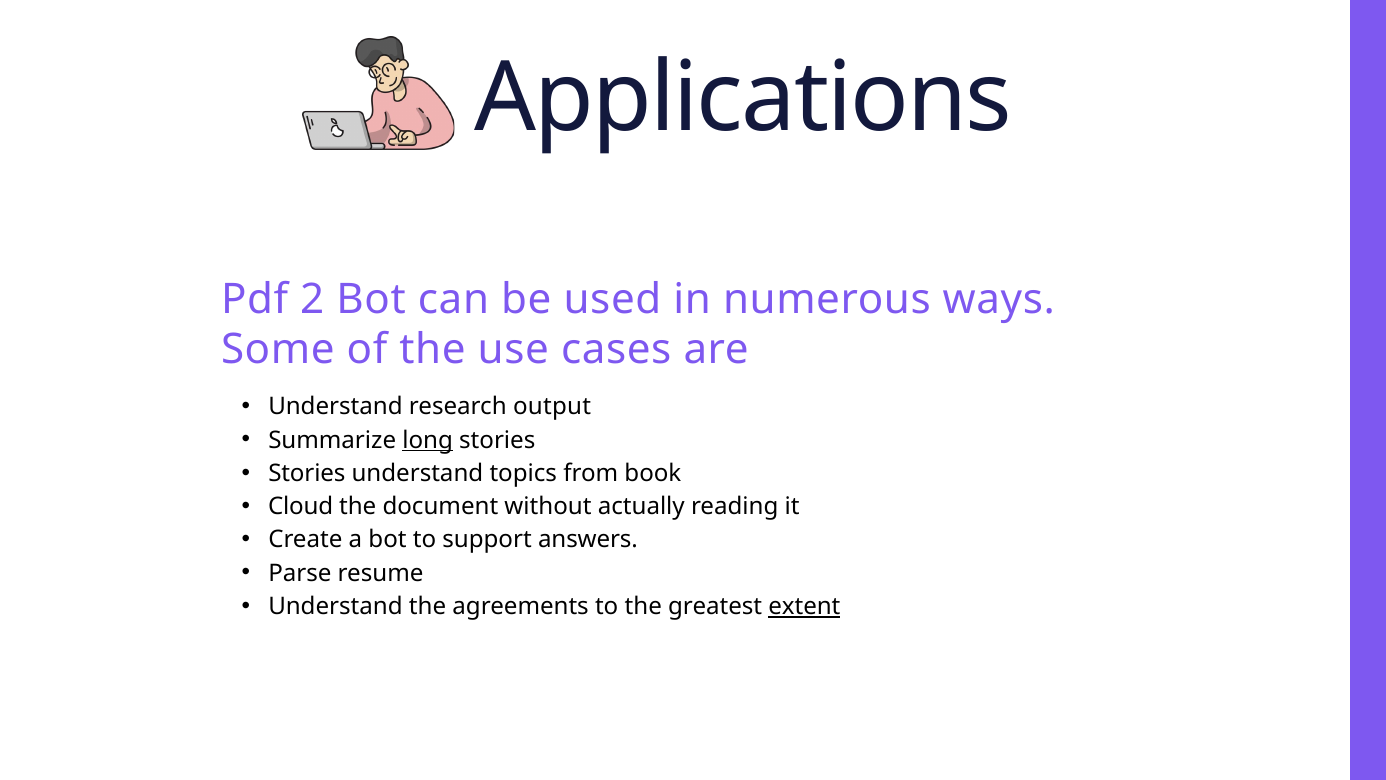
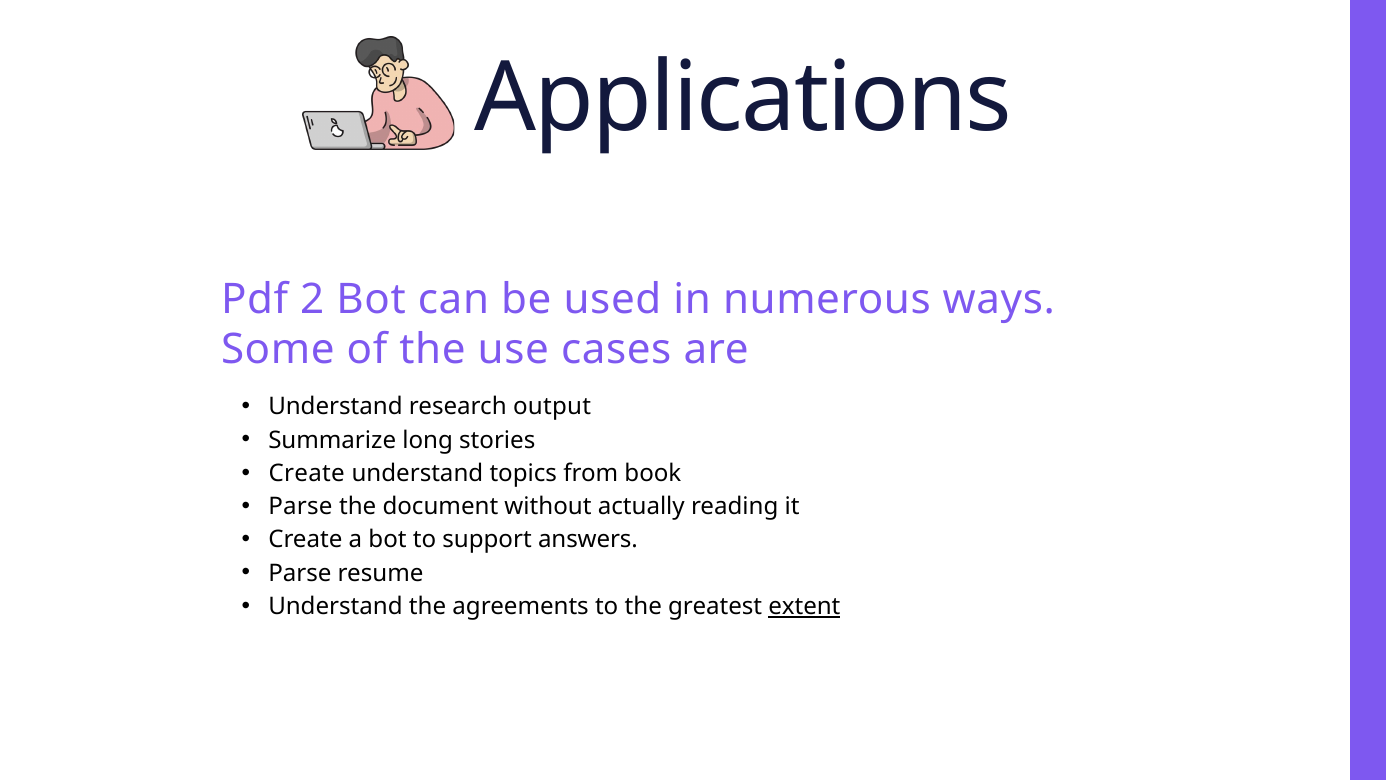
long underline: present -> none (428, 440)
Stories: Stories -> Create (307, 473)
Cloud: Cloud -> Parse (300, 506)
